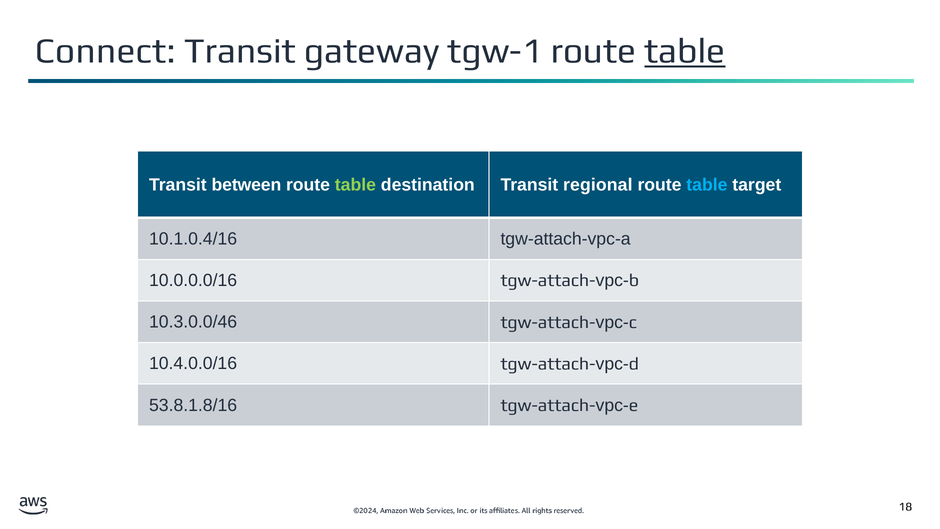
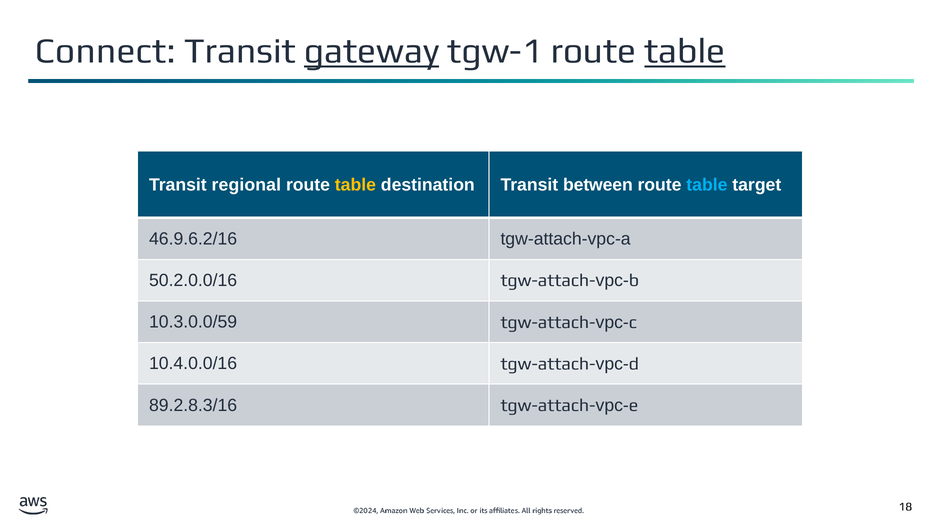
gateway underline: none -> present (372, 51)
between: between -> regional (246, 185)
table colour: light green -> yellow (355, 185)
regional: regional -> between (598, 185)
10.1.0.4/16: 10.1.0.4/16 -> 46.9.6.2/16 (193, 239)
10.0.0.0/16: 10.0.0.0/16 -> 50.2.0.0/16 (193, 280)
10.3.0.0/46: 10.3.0.0/46 -> 10.3.0.0/59 (193, 322)
53.8.1.8/16: 53.8.1.8/16 -> 89.2.8.3/16 (193, 405)
